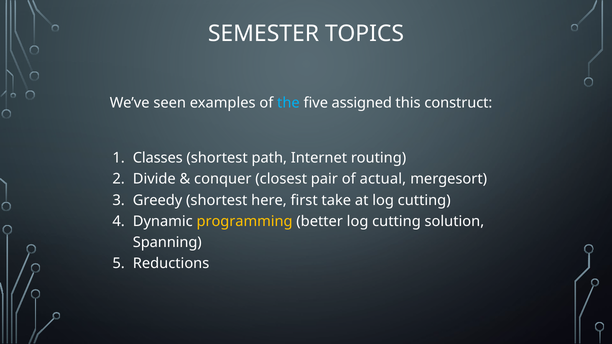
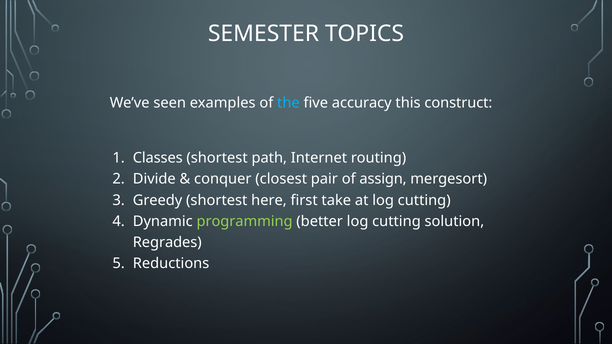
assigned: assigned -> accuracy (362, 103)
actual: actual -> assign (383, 179)
programming colour: yellow -> light green (245, 221)
Spanning: Spanning -> Regrades (167, 243)
